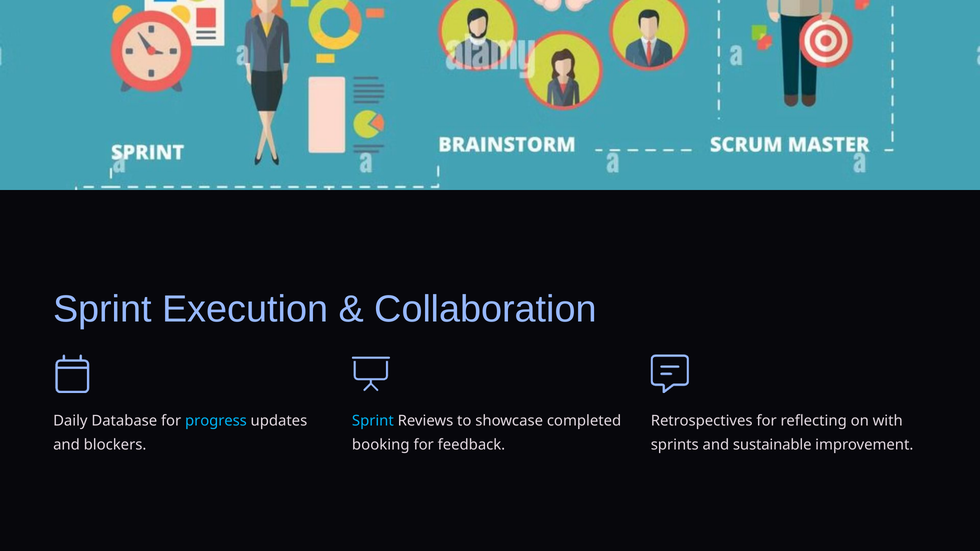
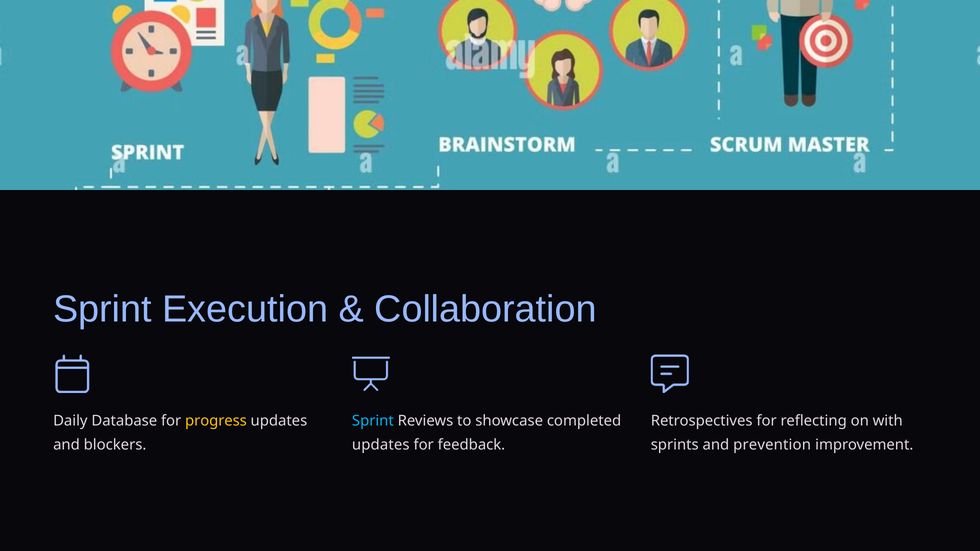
progress colour: light blue -> yellow (216, 421)
booking: booking -> updates (381, 445)
sustainable: sustainable -> prevention (772, 445)
